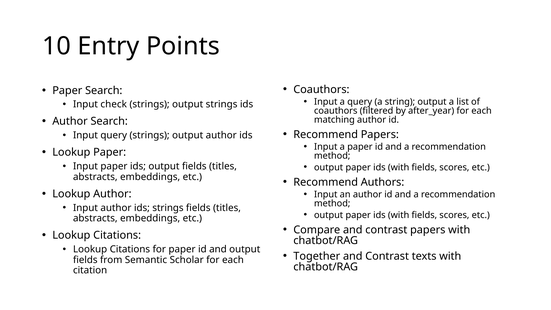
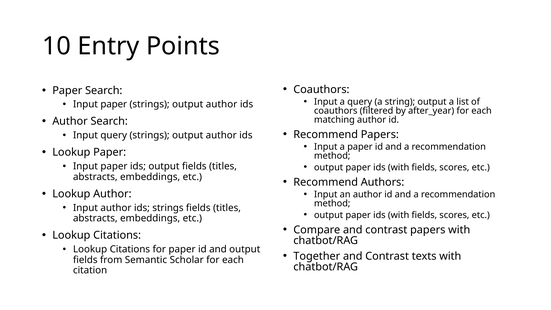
check: check -> paper (114, 104)
strings: strings -> author (222, 104)
